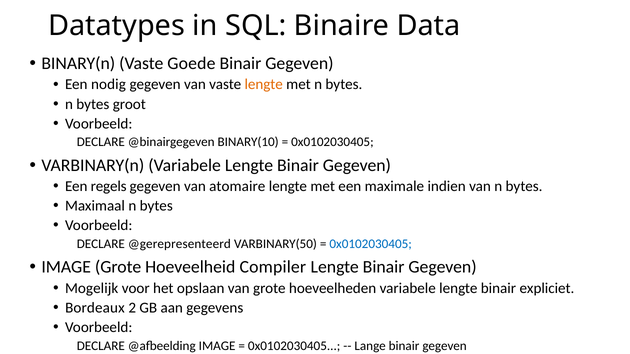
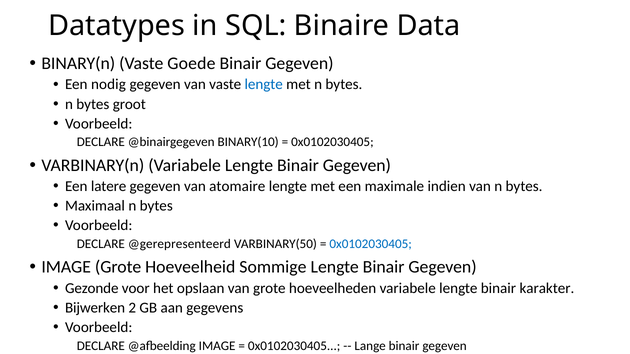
lengte colour: orange -> blue (264, 85)
regels: regels -> latere (109, 186)
Compiler: Compiler -> Sommige (273, 267)
Mogelijk: Mogelijk -> Gezonde (92, 288)
expliciet: expliciet -> karakter (547, 288)
Bordeaux: Bordeaux -> Bijwerken (95, 308)
